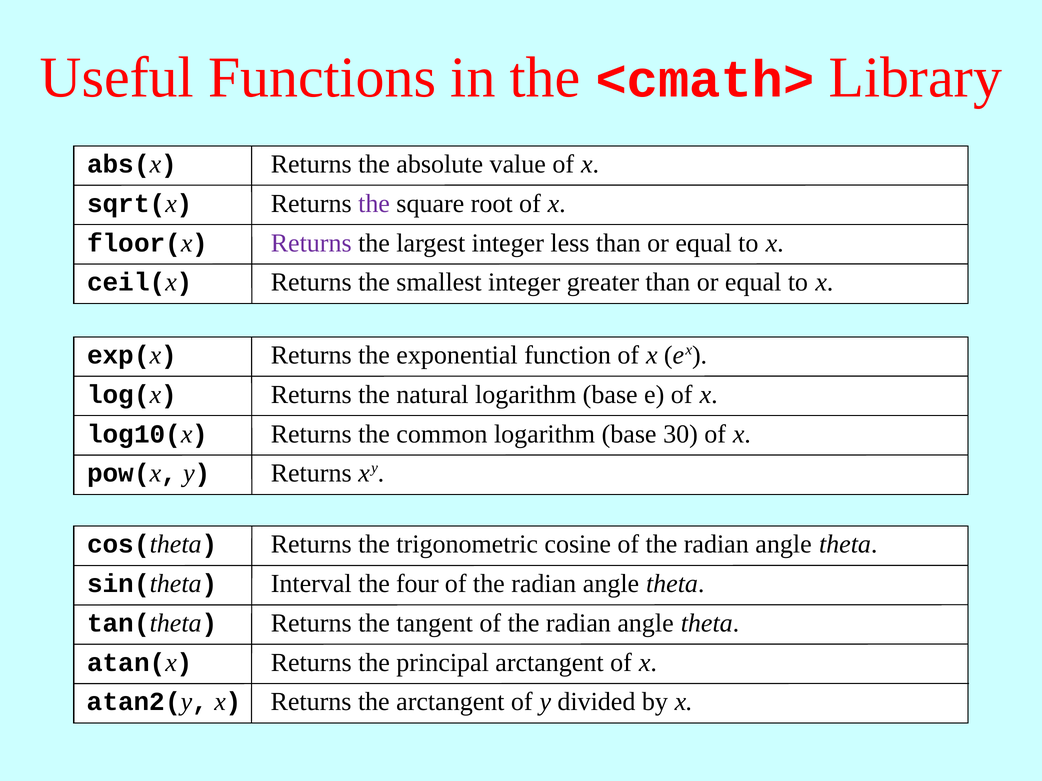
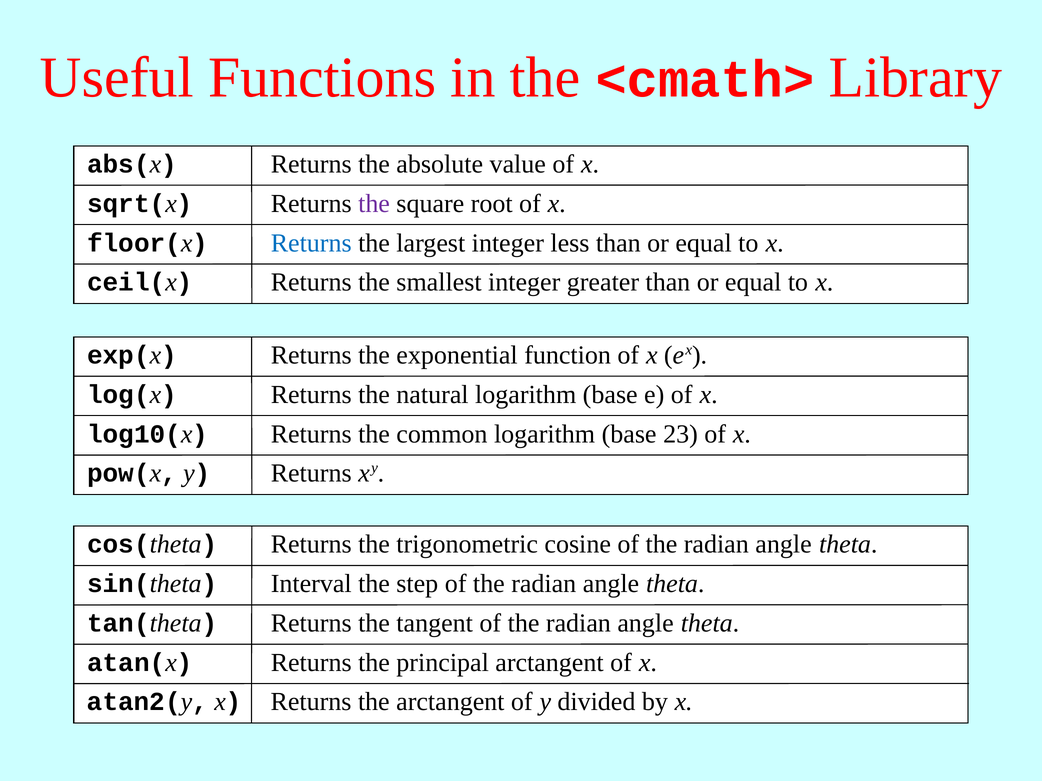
Returns colour: purple -> blue (311, 243)
30: 30 -> 23 (681, 434)
four: four -> step (417, 584)
